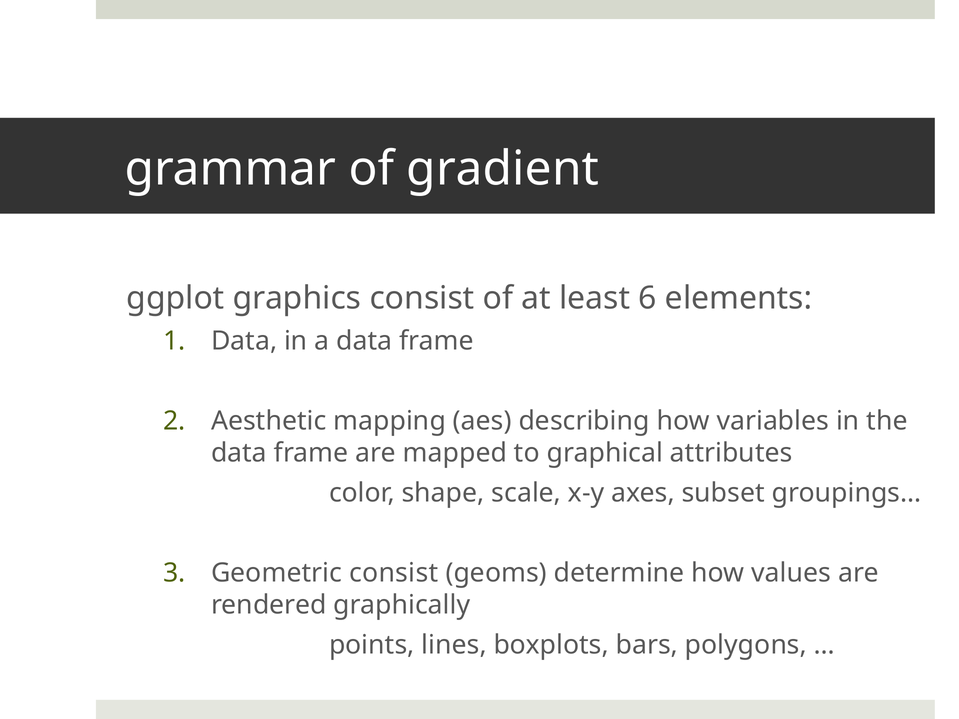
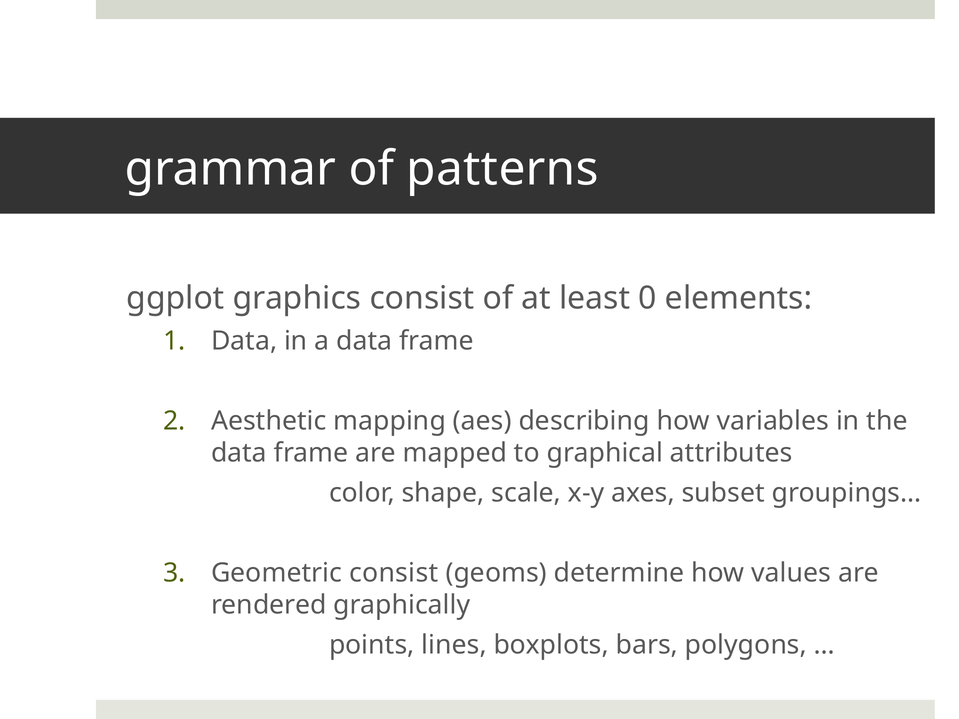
gradient: gradient -> patterns (503, 169)
6: 6 -> 0 (648, 298)
